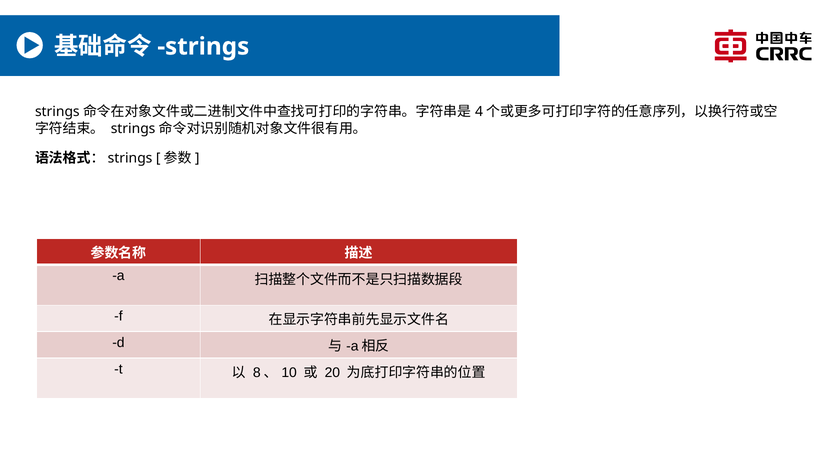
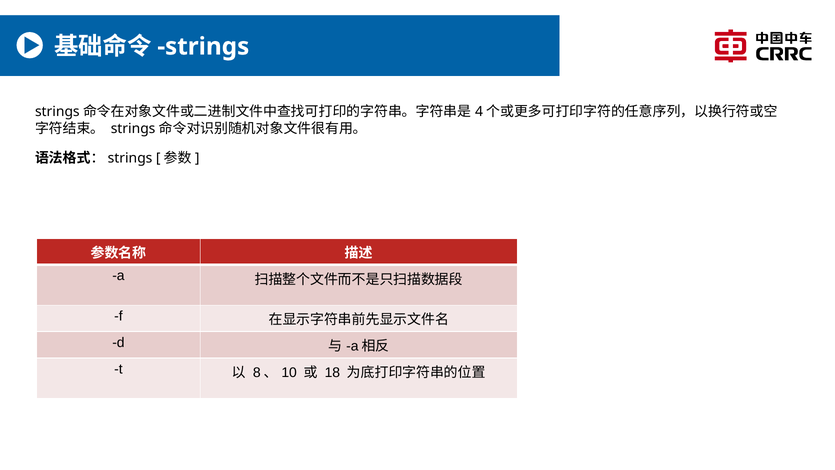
20: 20 -> 18 (332, 372)
